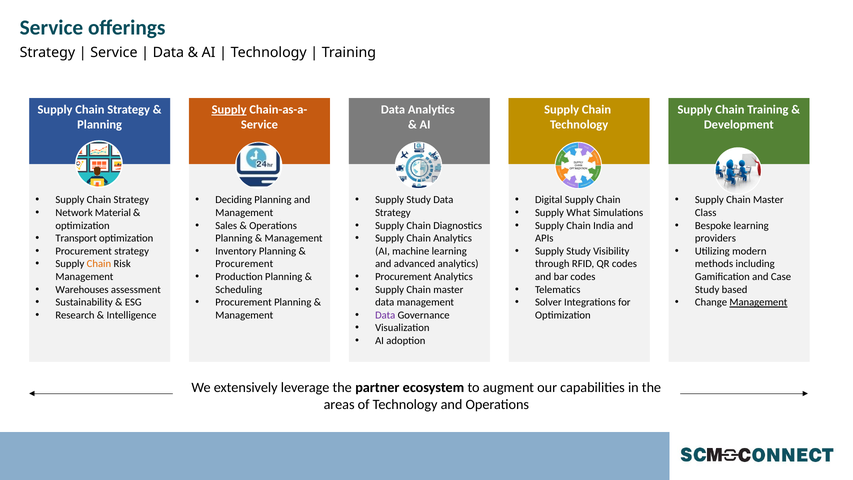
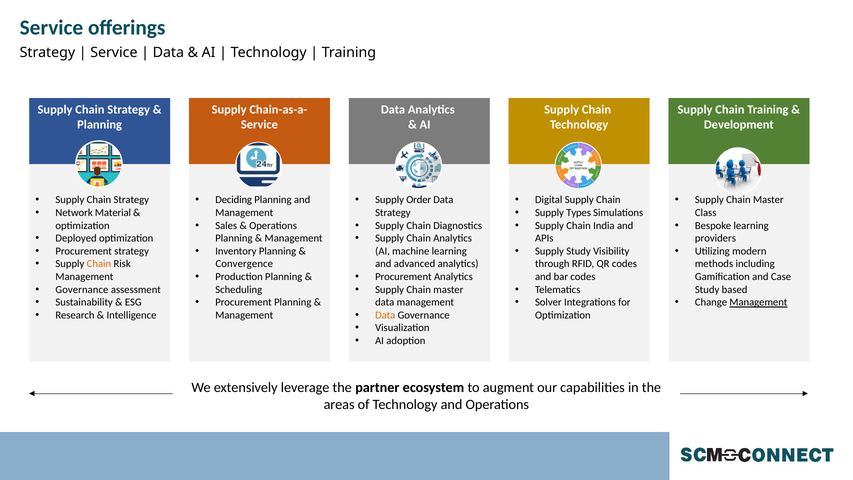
Supply underline: present -> none (229, 109)
Study: Study -> Order (419, 200)
What: What -> Types (579, 213)
Transport: Transport -> Deployed (76, 238)
Procurement: Procurement -> Convergence (244, 264)
Warehouses: Warehouses -> Governance (82, 289)
Data colour: purple -> orange (385, 315)
